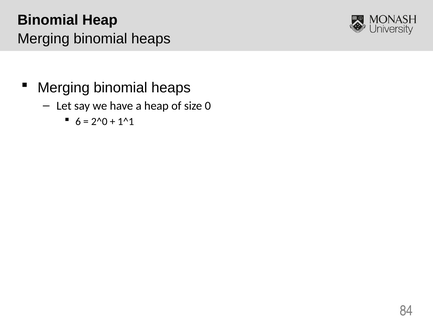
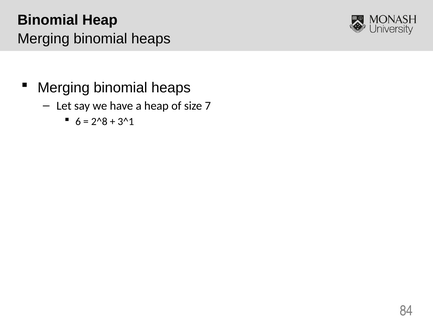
0: 0 -> 7 (208, 106)
2^0: 2^0 -> 2^8 (99, 121)
1^1: 1^1 -> 3^1 (126, 121)
